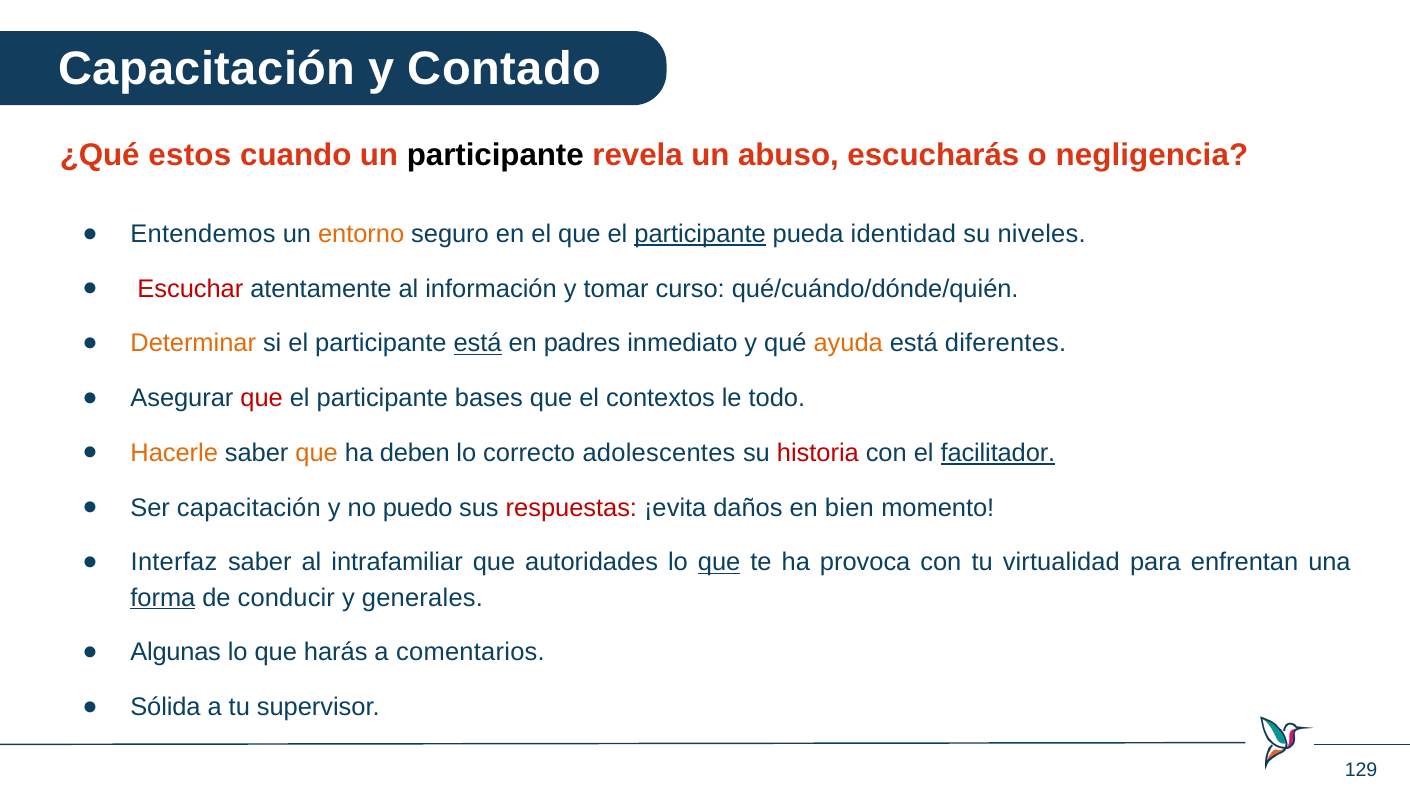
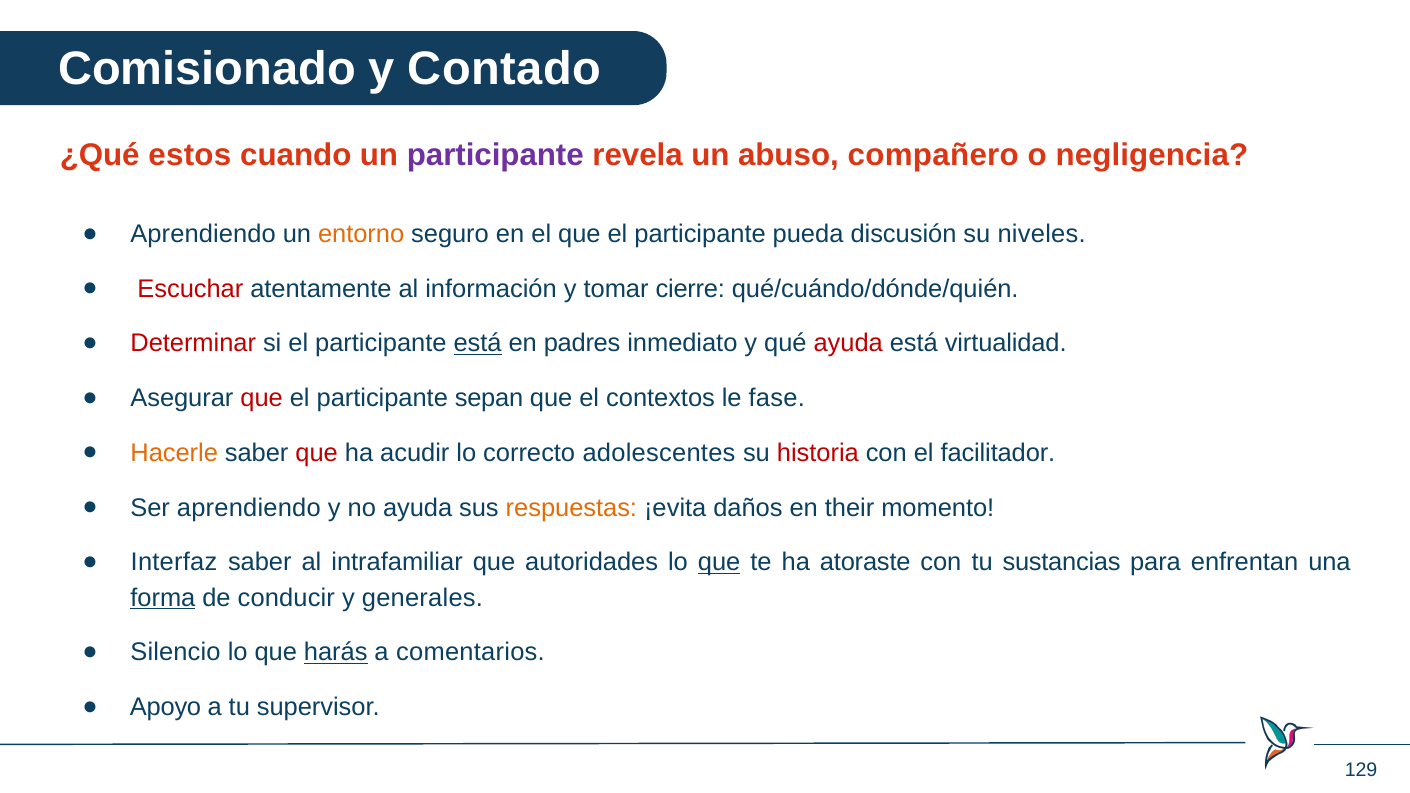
Capacitación: Capacitación -> Comisionado (207, 69)
participante colour: black -> purple (495, 155)
escucharás: escucharás -> compañero (933, 155)
Entendemos: Entendemos -> Aprendiendo (203, 234)
participante underline: present -> none (700, 234)
identidad: identidad -> discusión (903, 234)
curso: curso -> cierre (690, 289)
Determinar colour: orange -> red (193, 344)
ayuda colour: orange -> red (848, 344)
diferentes: diferentes -> virtualidad (1006, 344)
bases: bases -> sepan (489, 398)
todo: todo -> fase (777, 398)
que colour: orange -> red (317, 453)
deben: deben -> acudir (415, 453)
facilitador underline: present -> none (998, 453)
Ser capacitación: capacitación -> aprendiendo (249, 508)
no puedo: puedo -> ayuda (418, 508)
respuestas colour: red -> orange (571, 508)
bien: bien -> their (850, 508)
provoca: provoca -> atoraste (865, 563)
virtualidad: virtualidad -> sustancias (1062, 563)
Algunas: Algunas -> Silencio (175, 652)
harás underline: none -> present (336, 652)
Sólida: Sólida -> Apoyo (166, 707)
